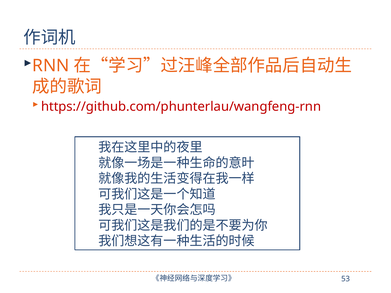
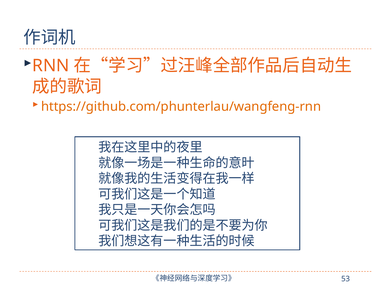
https://github.com/phunterlau/wangfeng-rnn colour: red -> orange (181, 107)
